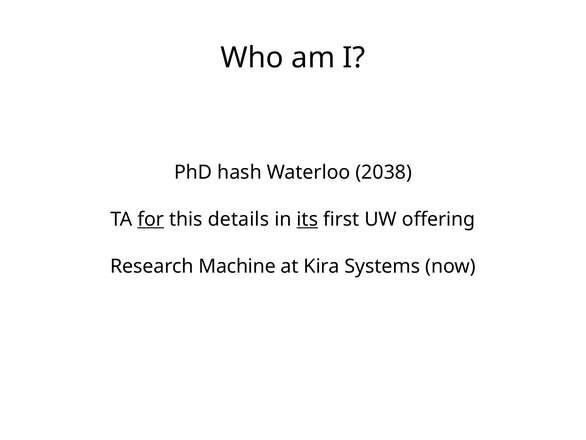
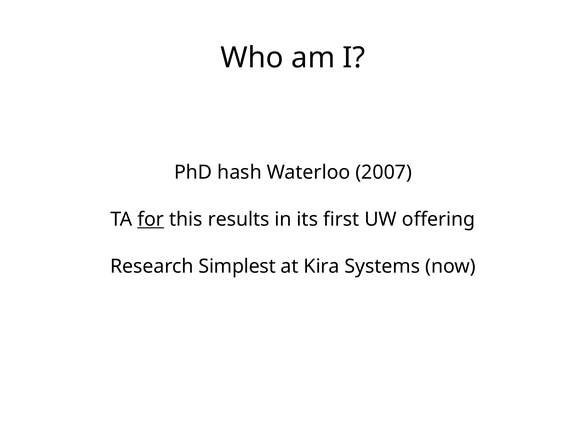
2038: 2038 -> 2007 (384, 172)
details: details -> results (239, 219)
its underline: present -> none (307, 219)
Machine: Machine -> Simplest (237, 266)
